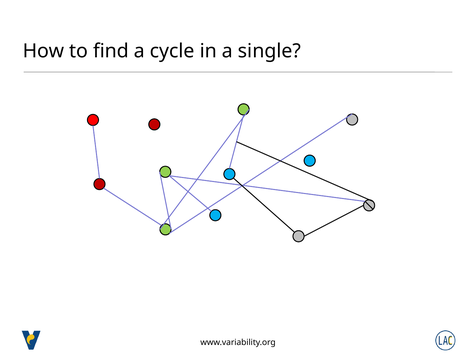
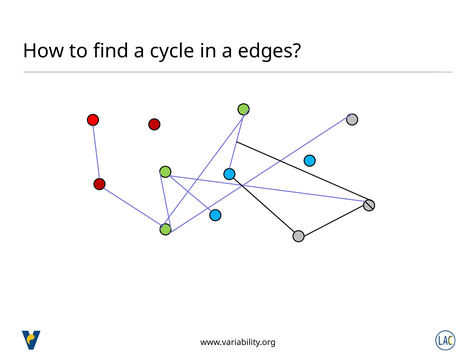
single: single -> edges (270, 51)
